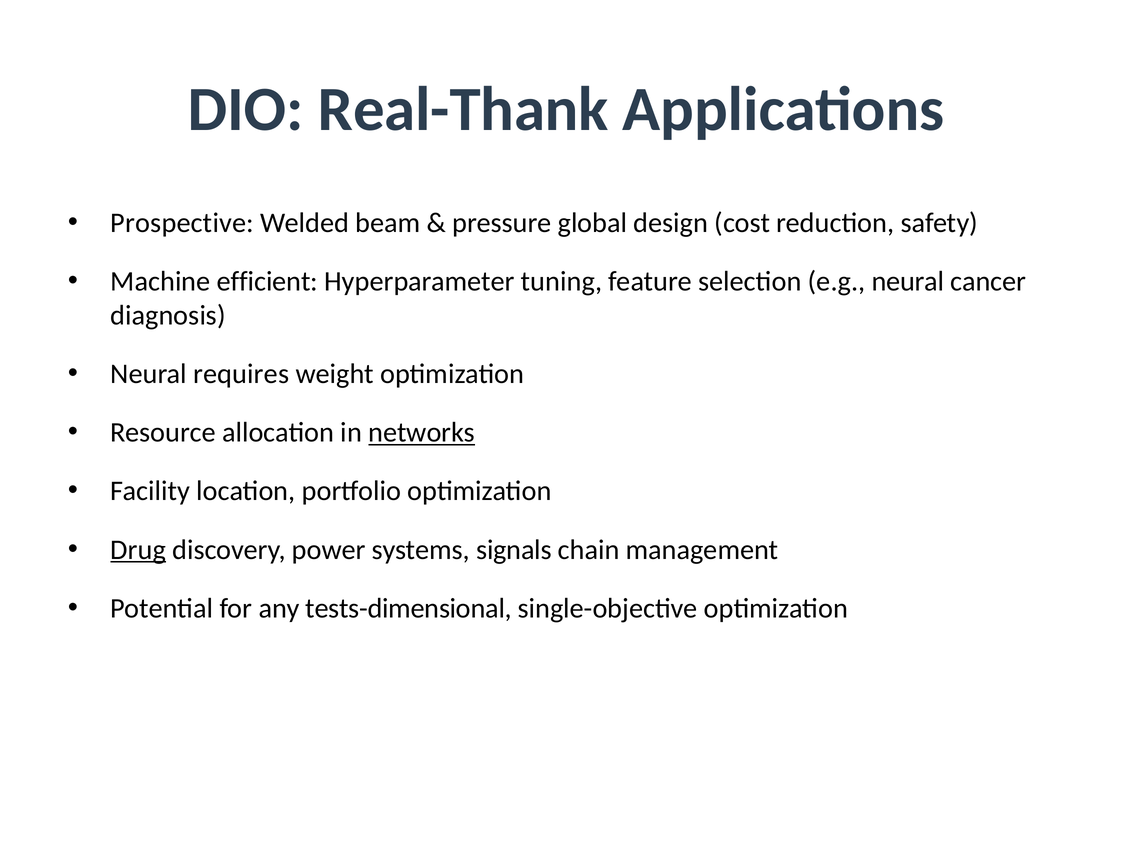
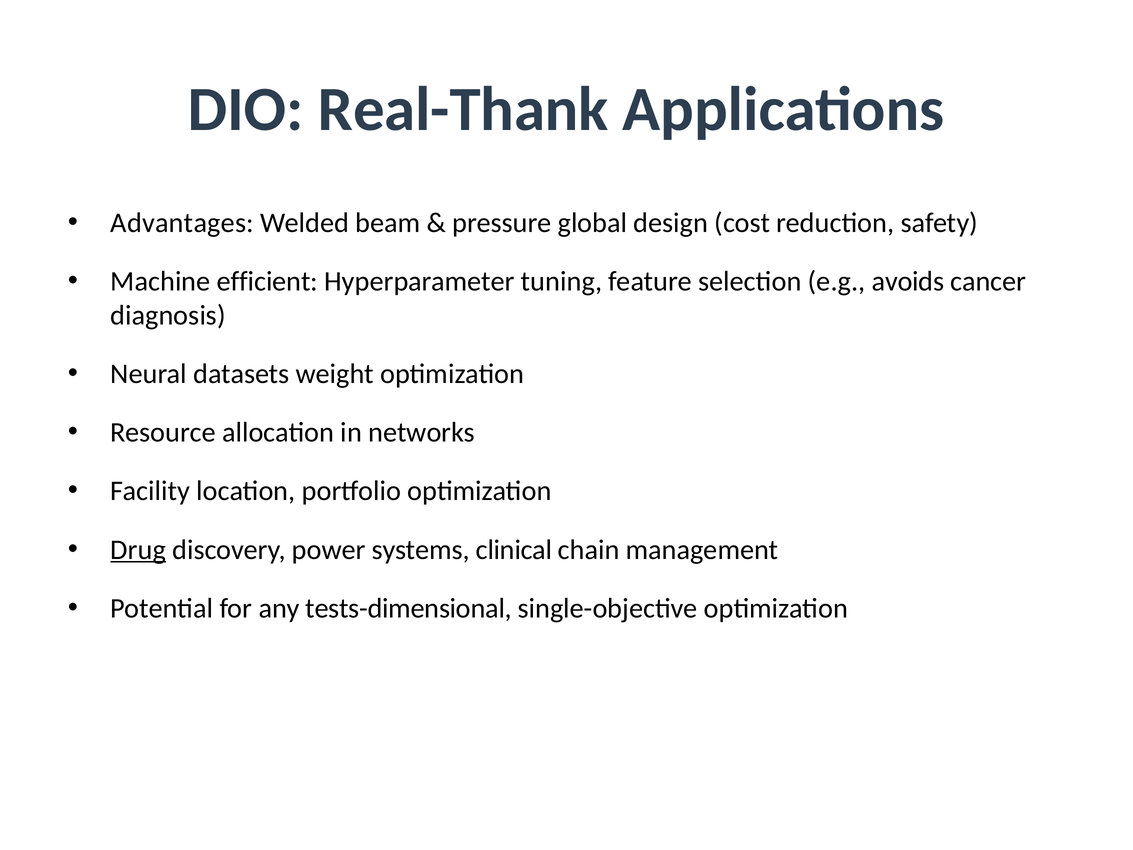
Prospective: Prospective -> Advantages (182, 223)
e.g neural: neural -> avoids (908, 281)
requires: requires -> datasets (241, 374)
networks underline: present -> none (422, 432)
signals: signals -> clinical (514, 550)
